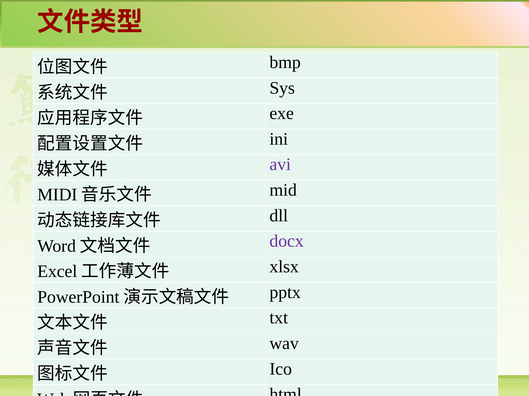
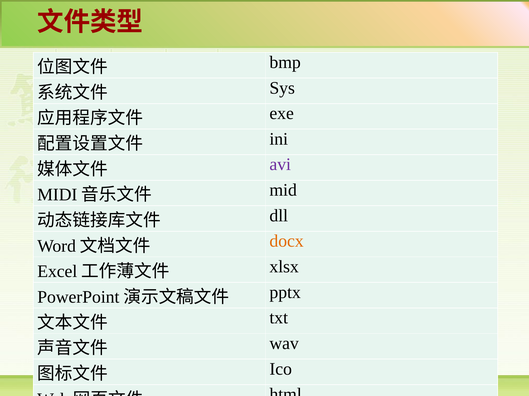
docx colour: purple -> orange (287, 242)
